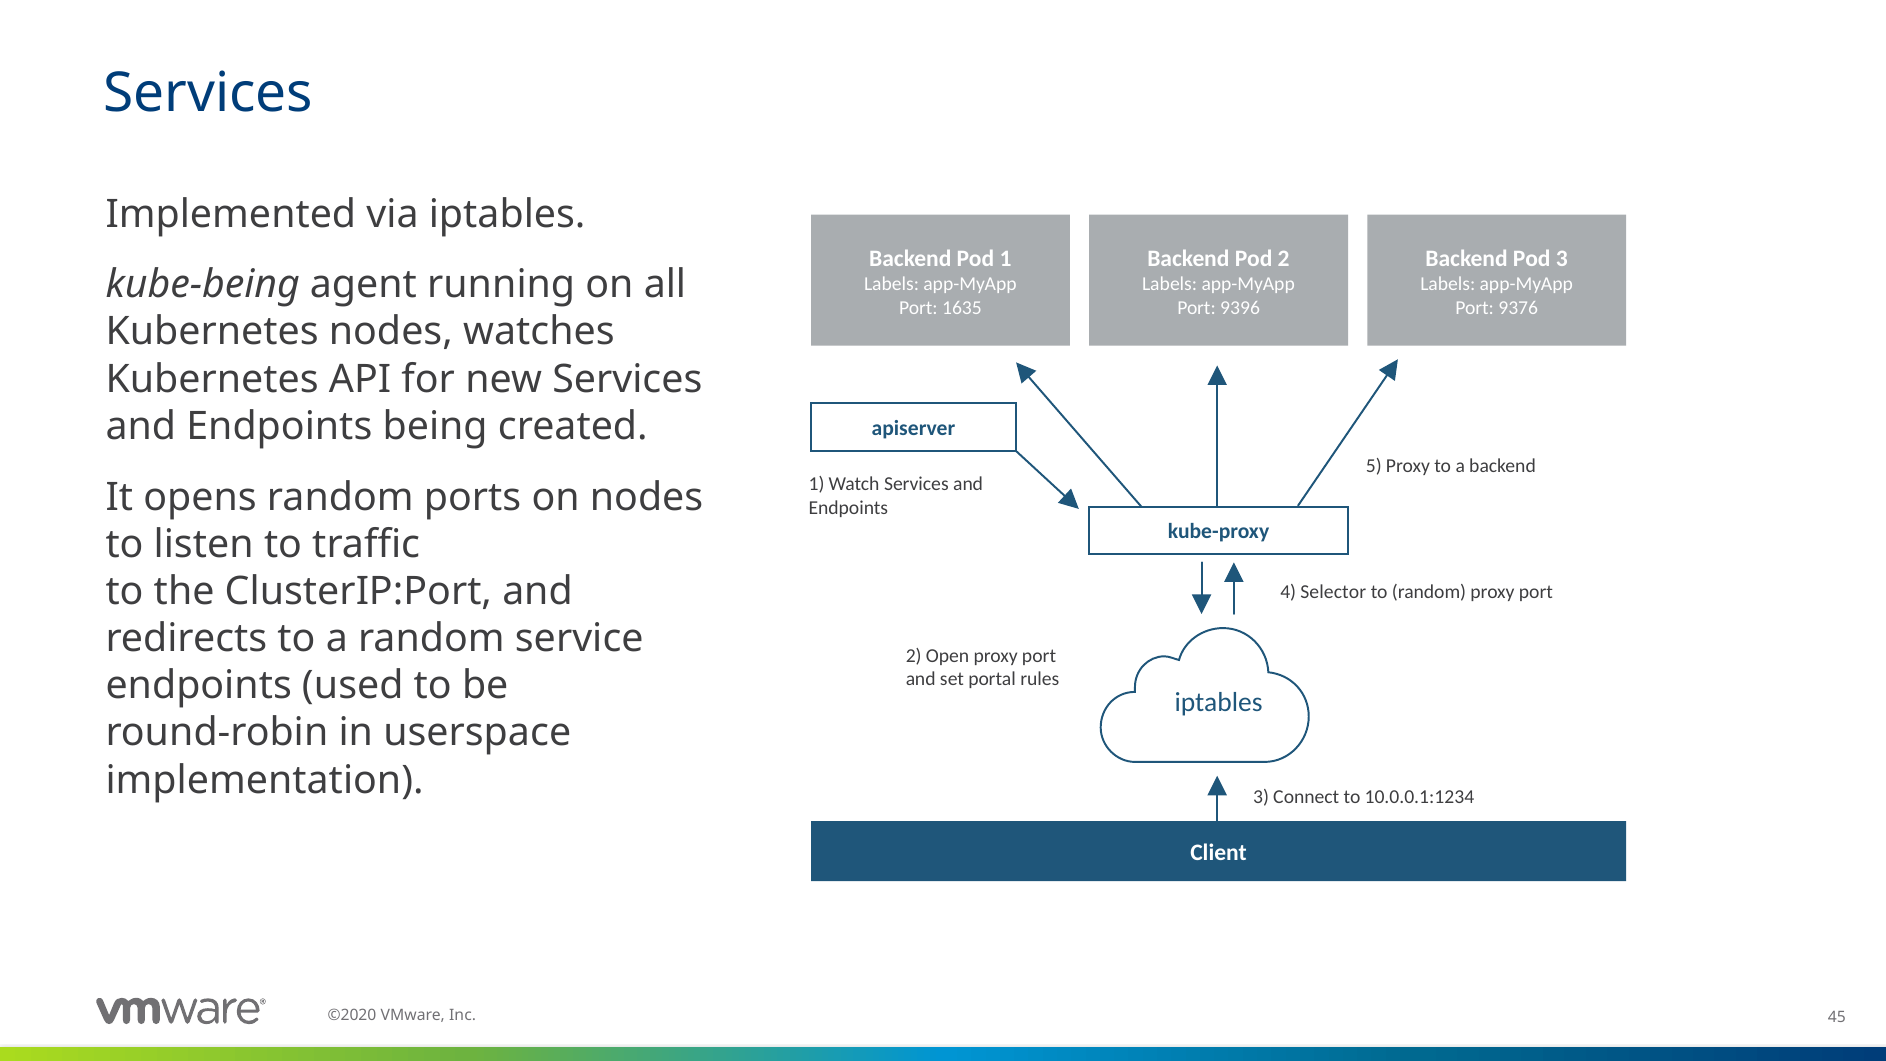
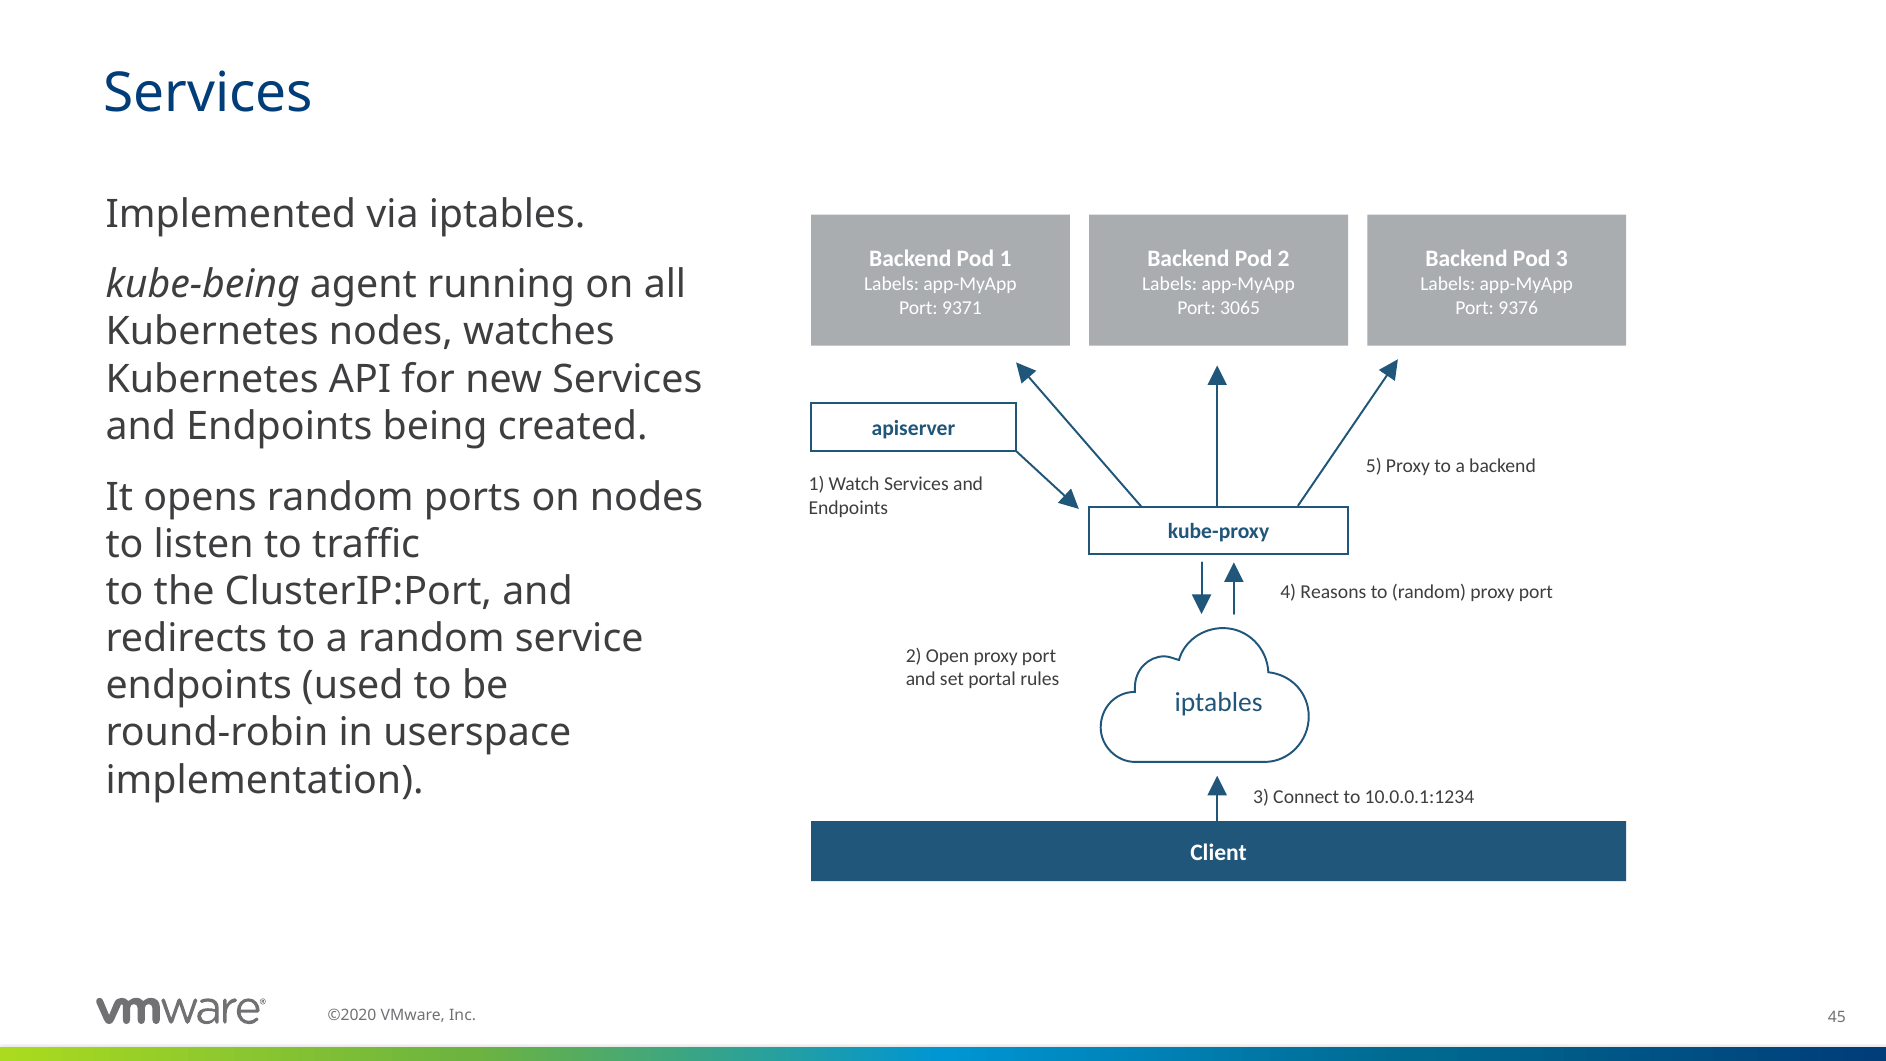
1635: 1635 -> 9371 (962, 308)
9396: 9396 -> 3065 (1240, 308)
Selector: Selector -> Reasons (1333, 592)
